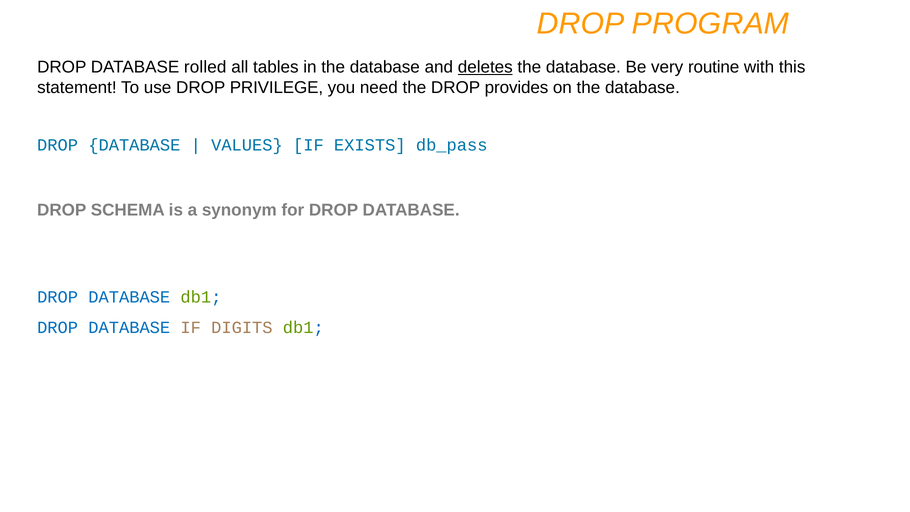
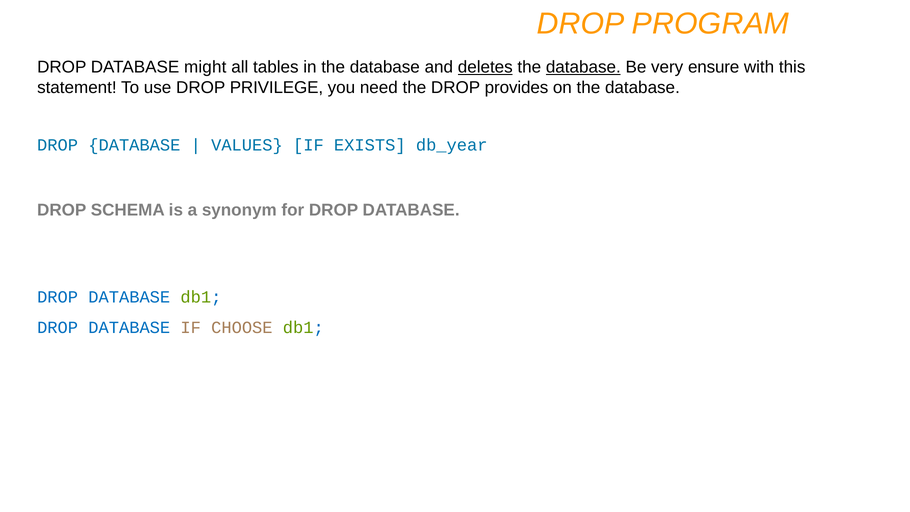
rolled: rolled -> might (205, 67)
database underline: none -> present (583, 67)
routine: routine -> ensure (714, 67)
db_pass: db_pass -> db_year (452, 145)
DIGITS: DIGITS -> CHOOSE (242, 328)
